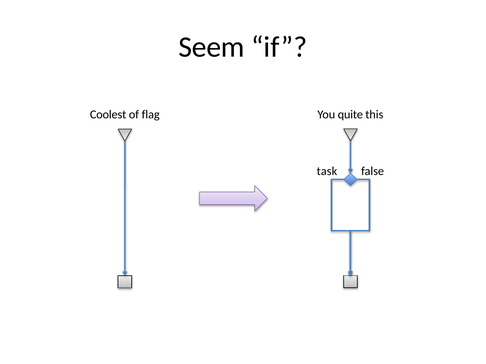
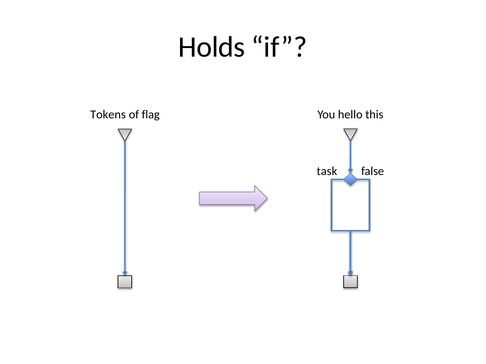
Seem: Seem -> Holds (212, 47)
Coolest: Coolest -> Tokens (108, 115)
quite: quite -> hello (350, 115)
